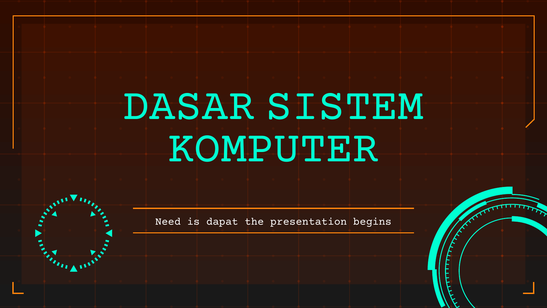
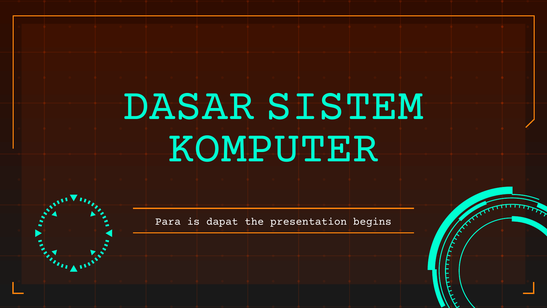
Need: Need -> Para (168, 221)
